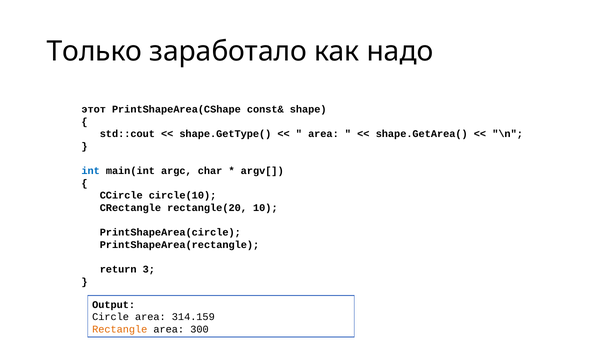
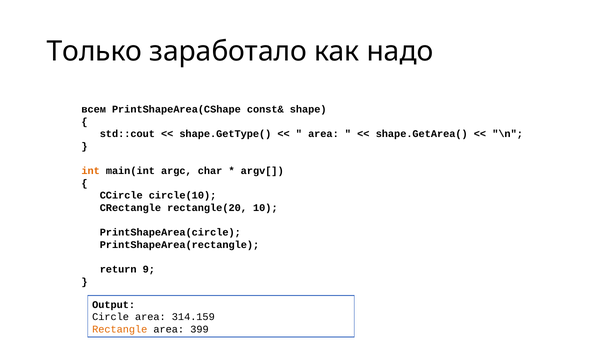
этот: этот -> всем (94, 109)
int colour: blue -> orange (91, 171)
3: 3 -> 9 (149, 269)
300: 300 -> 399 (199, 329)
